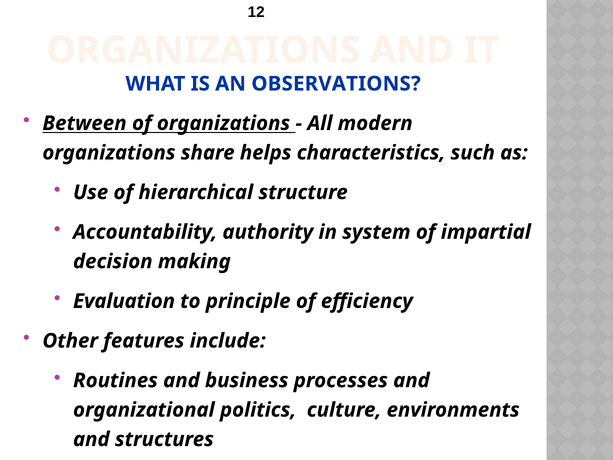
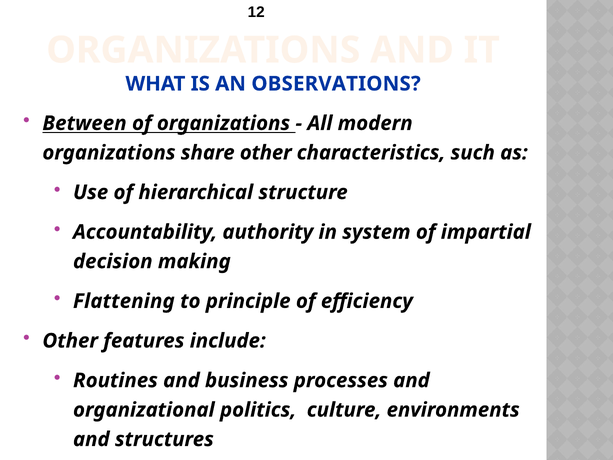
share helps: helps -> other (266, 153)
Evaluation: Evaluation -> Flattening (124, 301)
